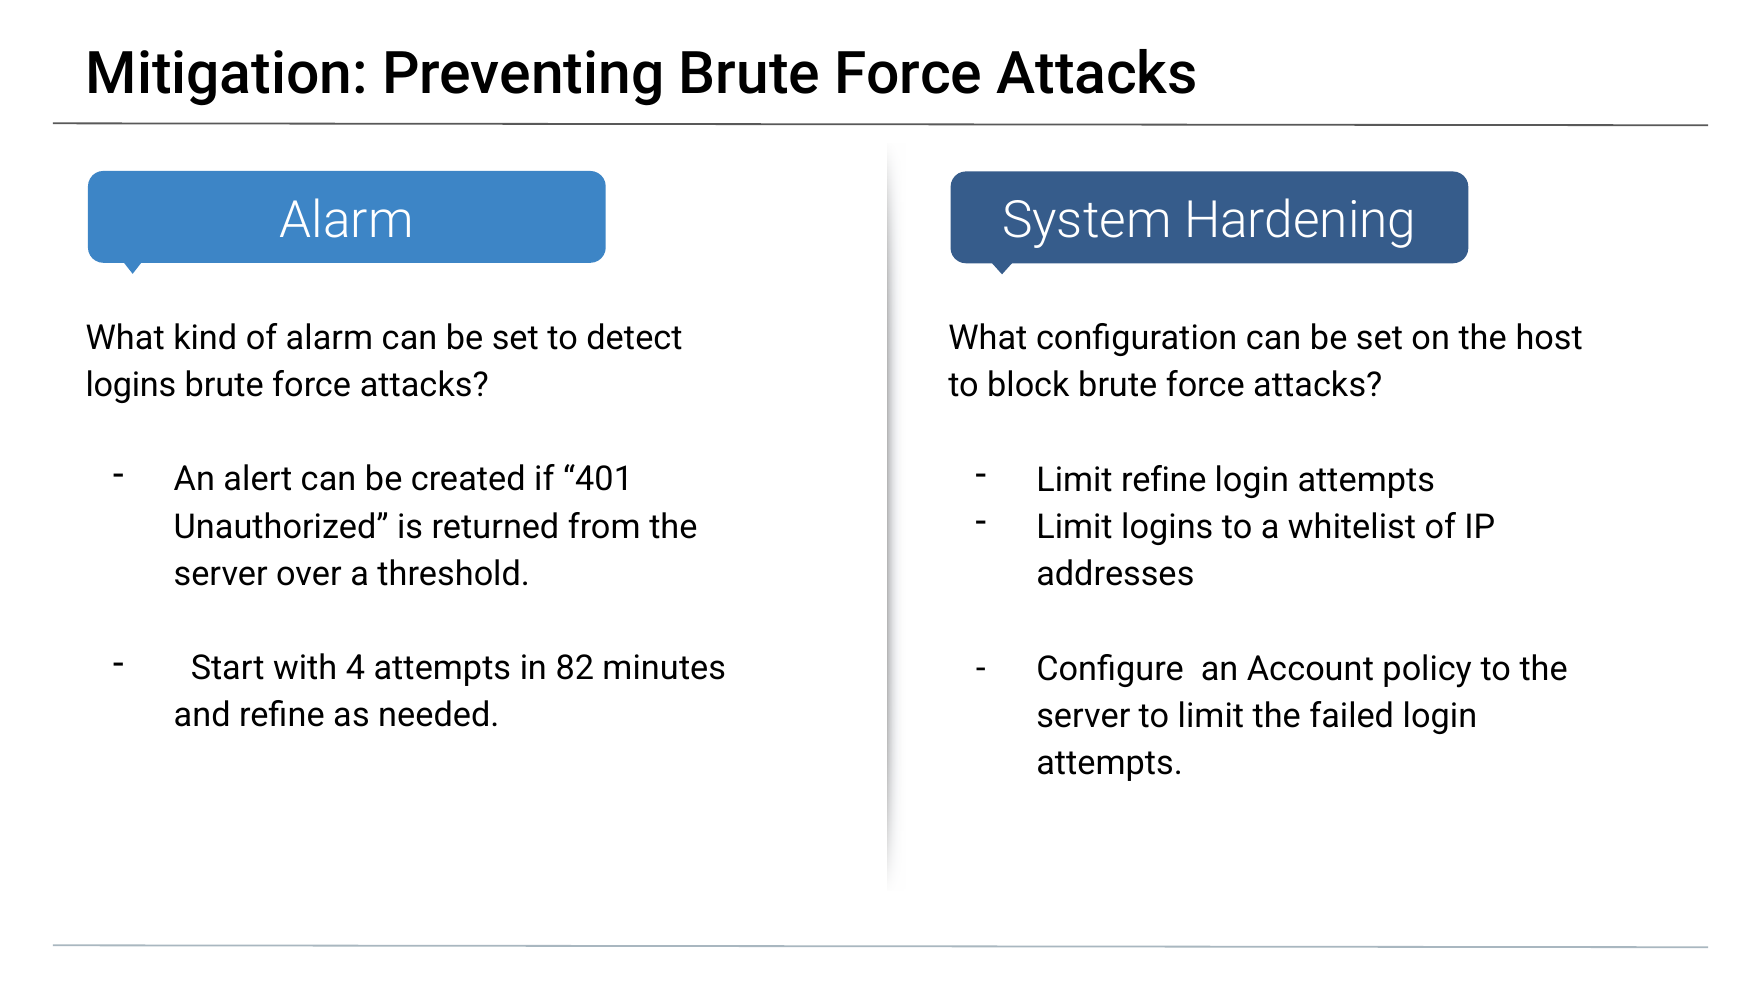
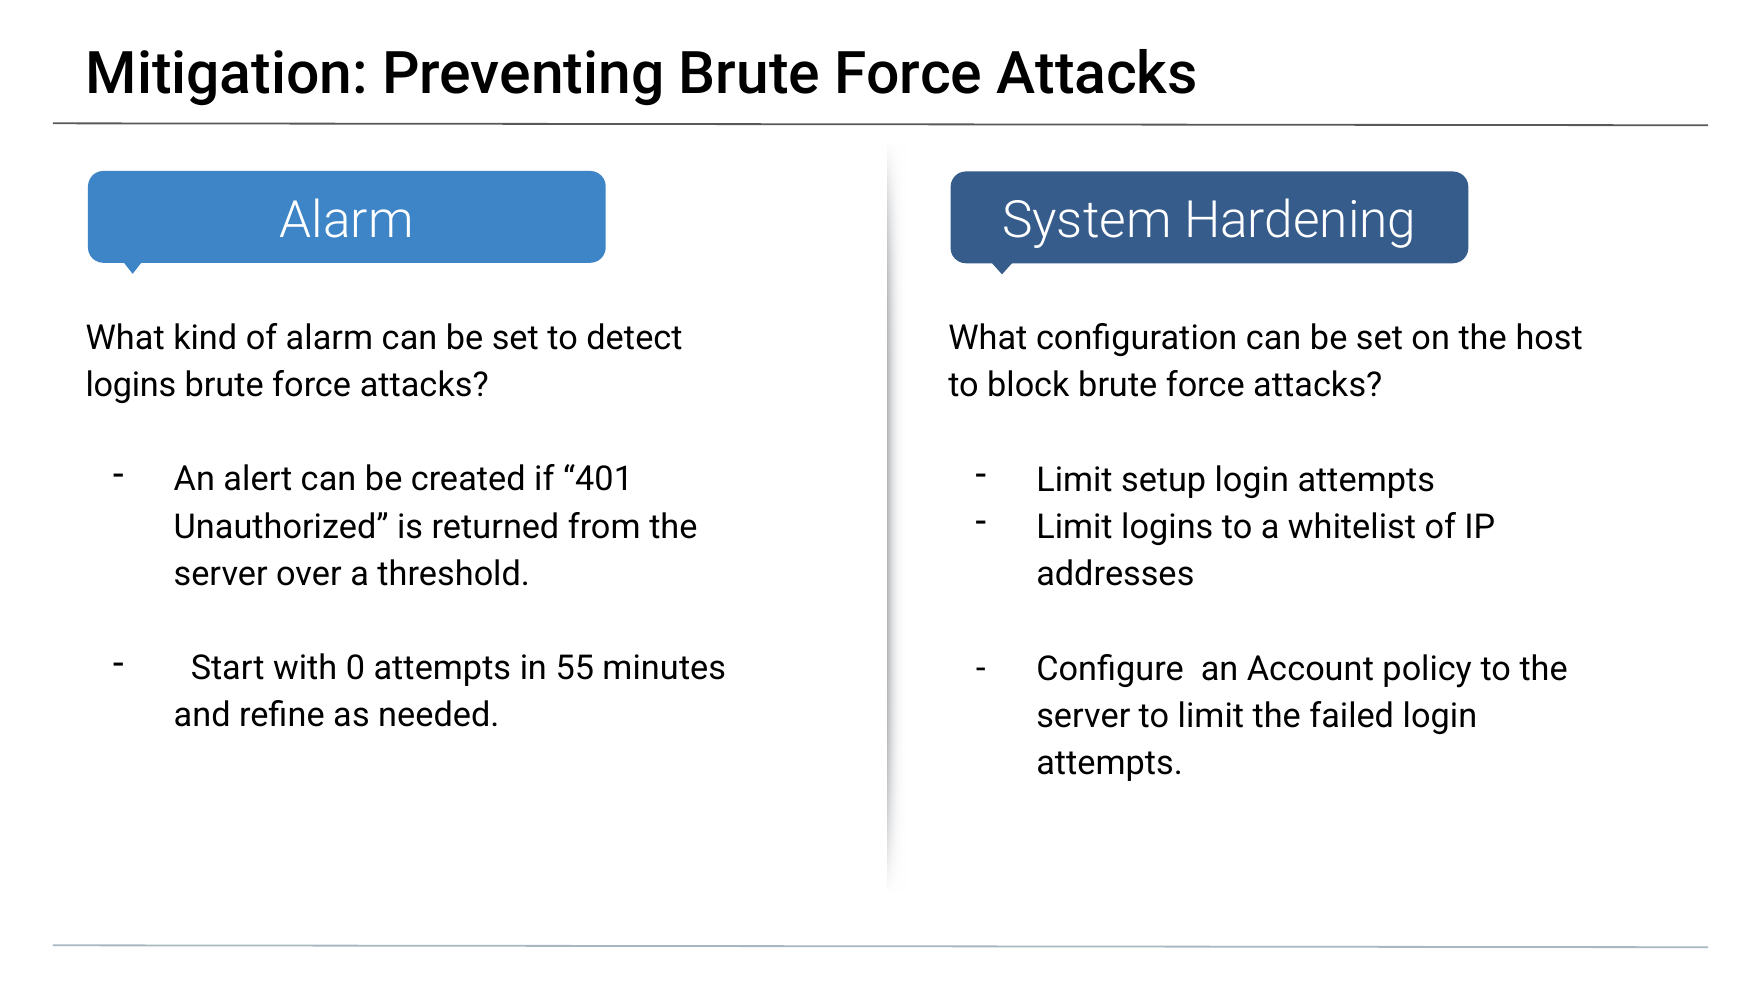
Limit refine: refine -> setup (1164, 480)
4: 4 -> 0 (355, 668)
82: 82 -> 55 (575, 668)
